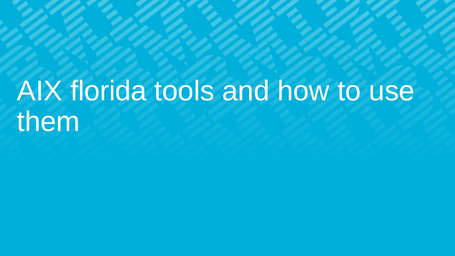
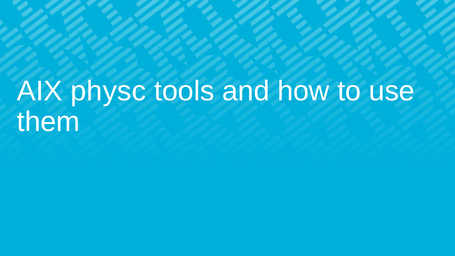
florida: florida -> physc (108, 91)
